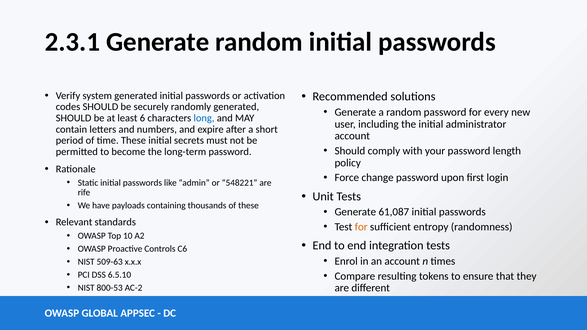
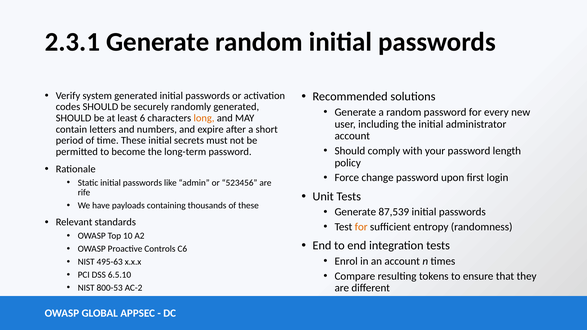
long colour: blue -> orange (204, 118)
548221: 548221 -> 523456 (240, 183)
61,087: 61,087 -> 87,539 (394, 212)
509-63: 509-63 -> 495-63 (110, 262)
